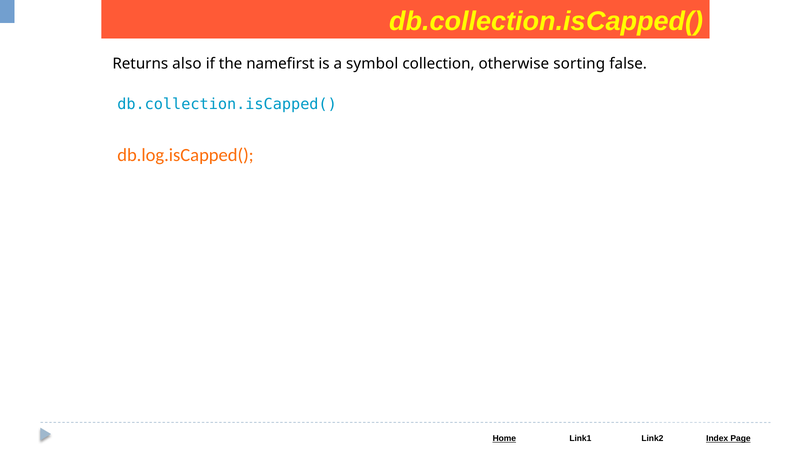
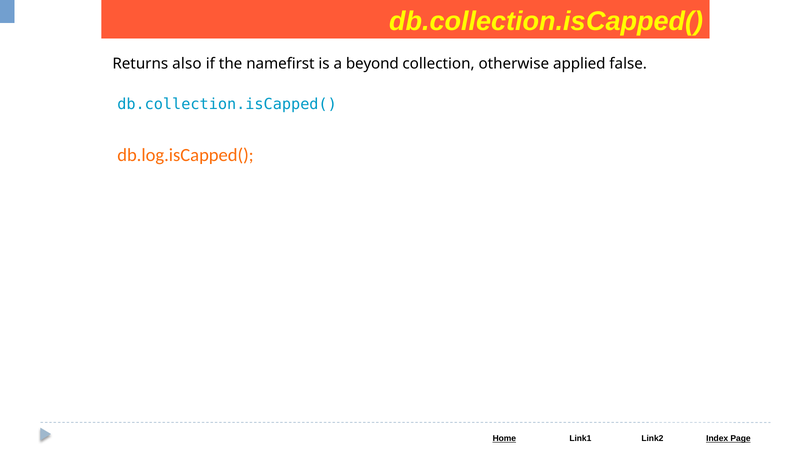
symbol: symbol -> beyond (372, 64)
sorting: sorting -> applied (579, 64)
